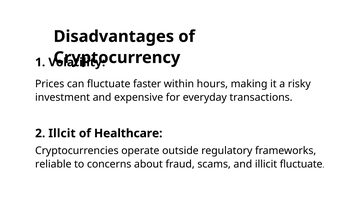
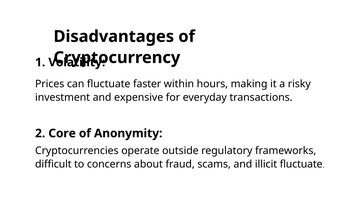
Illcit: Illcit -> Core (62, 133)
Healthcare: Healthcare -> Anonymity (128, 133)
reliable: reliable -> difficult (53, 164)
